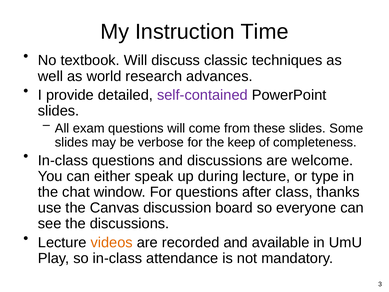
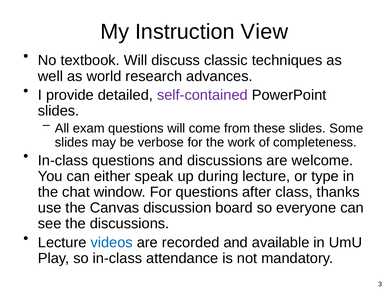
Time: Time -> View (264, 32)
keep: keep -> work (242, 142)
videos colour: orange -> blue (112, 242)
